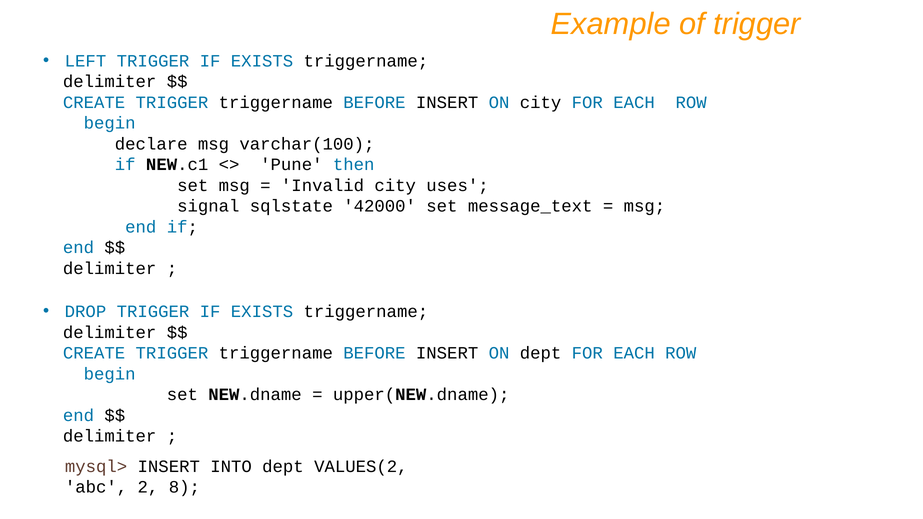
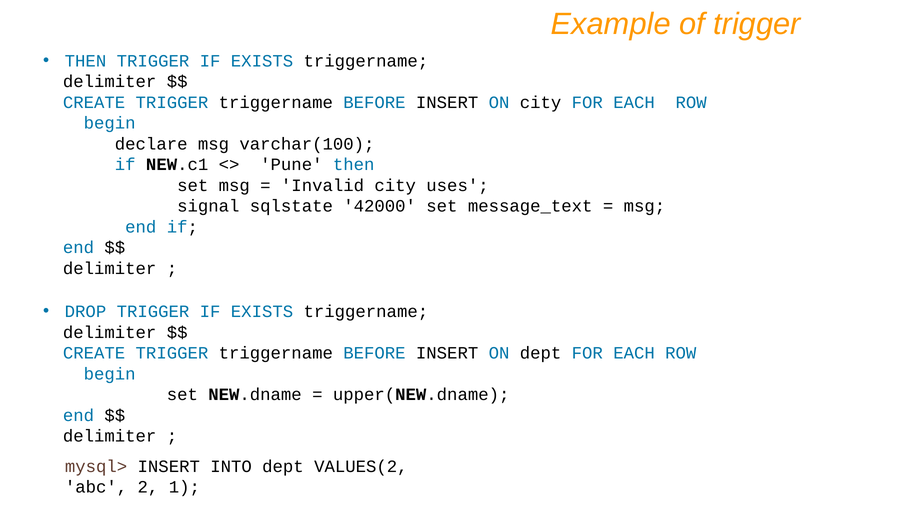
LEFT: LEFT -> THEN (85, 61)
8: 8 -> 1 (184, 487)
